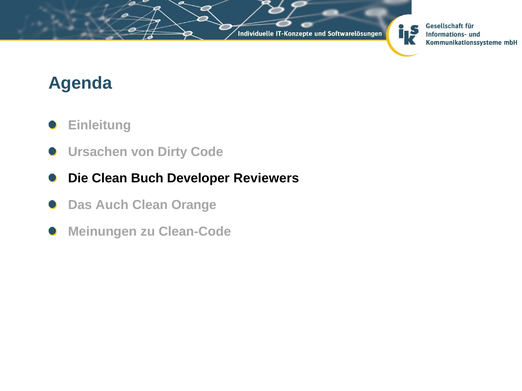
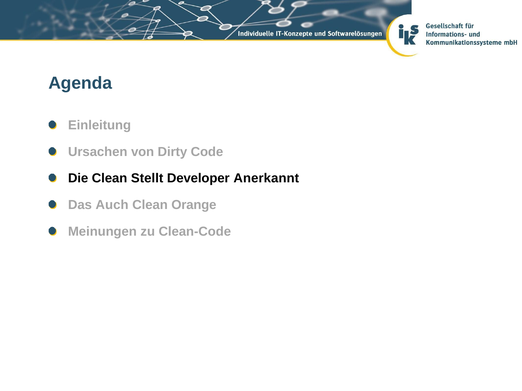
Buch: Buch -> Stellt (147, 179)
Reviewers: Reviewers -> Anerkannt (266, 179)
